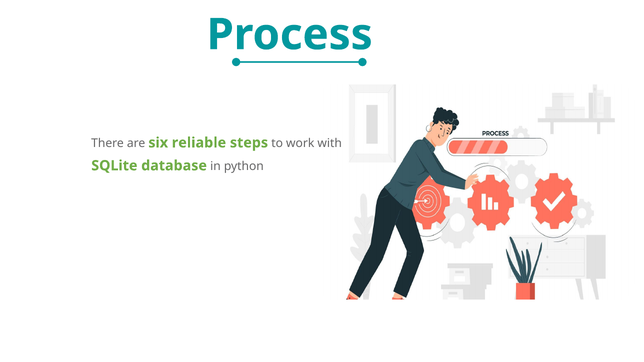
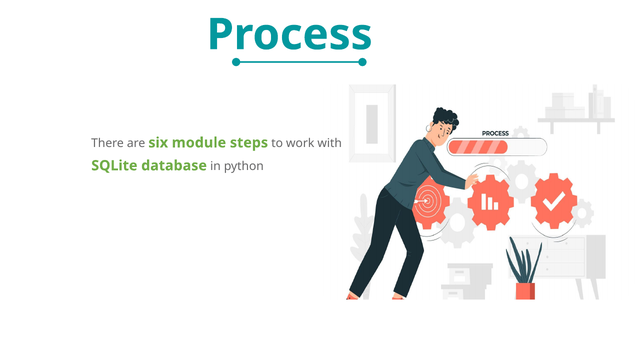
reliable: reliable -> module (199, 143)
